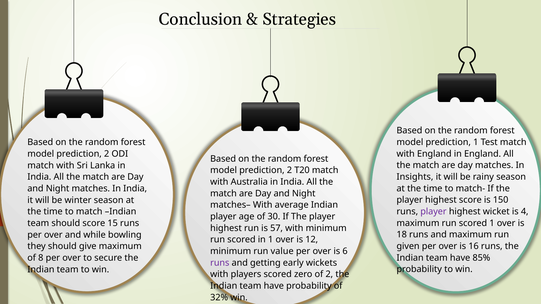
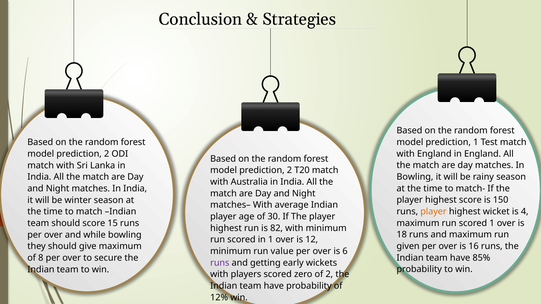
Insights: Insights -> Bowling (415, 177)
player colour: purple -> orange (433, 212)
57: 57 -> 82 (277, 228)
32%: 32% -> 12% (219, 298)
